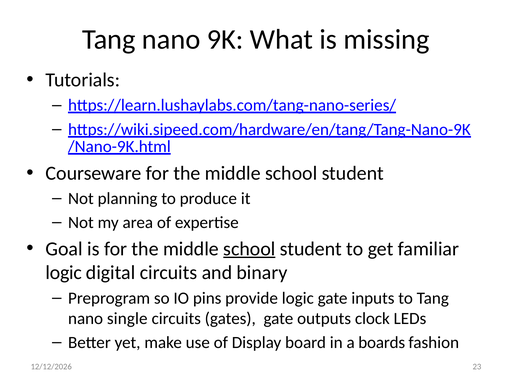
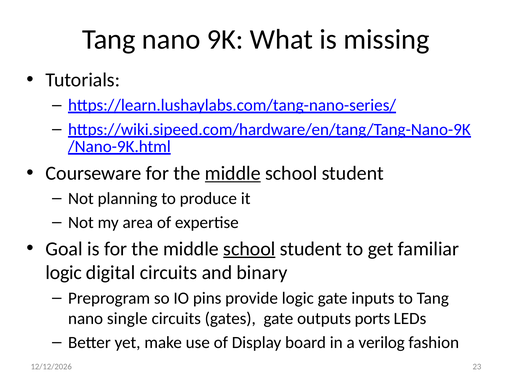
middle underline: none -> present (233, 173)
clock: clock -> ports (372, 319)
boards: boards -> verilog (382, 342)
